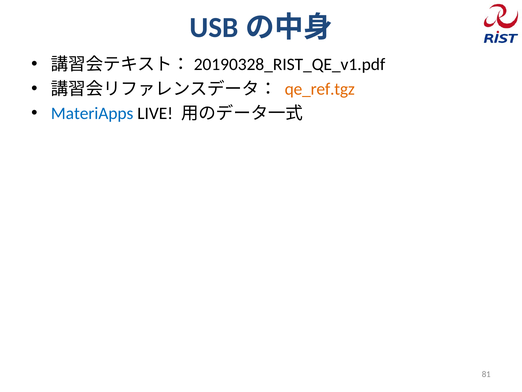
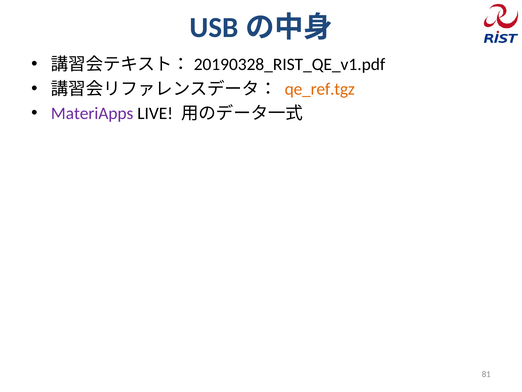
MateriApps colour: blue -> purple (92, 113)
